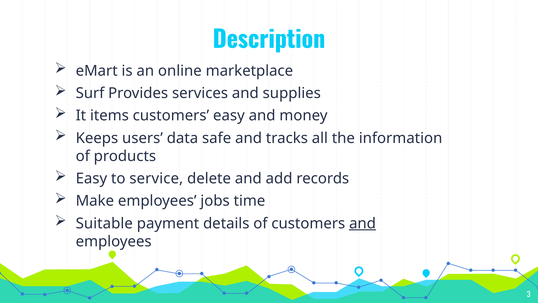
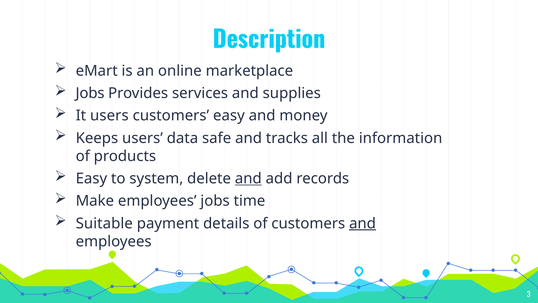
Surf: Surf -> Jobs (90, 93)
It items: items -> users (109, 116)
service: service -> system (156, 178)
and underline: none -> present (248, 178)
